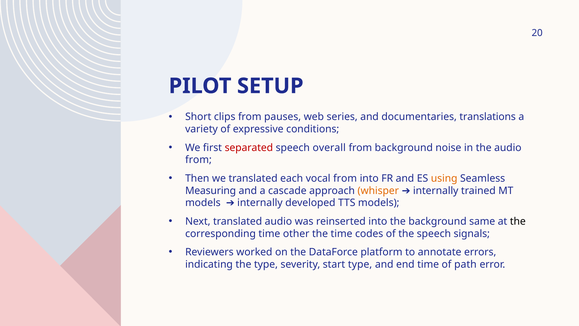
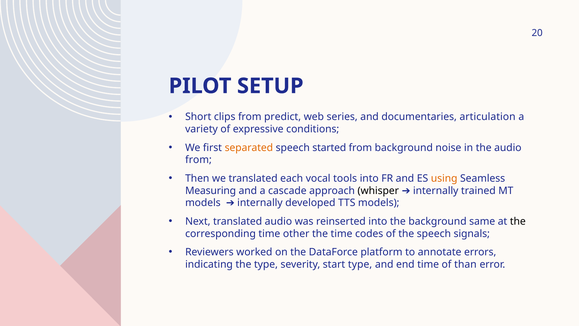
pauses: pauses -> predict (283, 117)
translations: translations -> articulation (488, 117)
separated colour: red -> orange (249, 147)
overall: overall -> started (329, 147)
vocal from: from -> tools (345, 178)
whisper colour: orange -> black (378, 190)
path: path -> than (465, 264)
